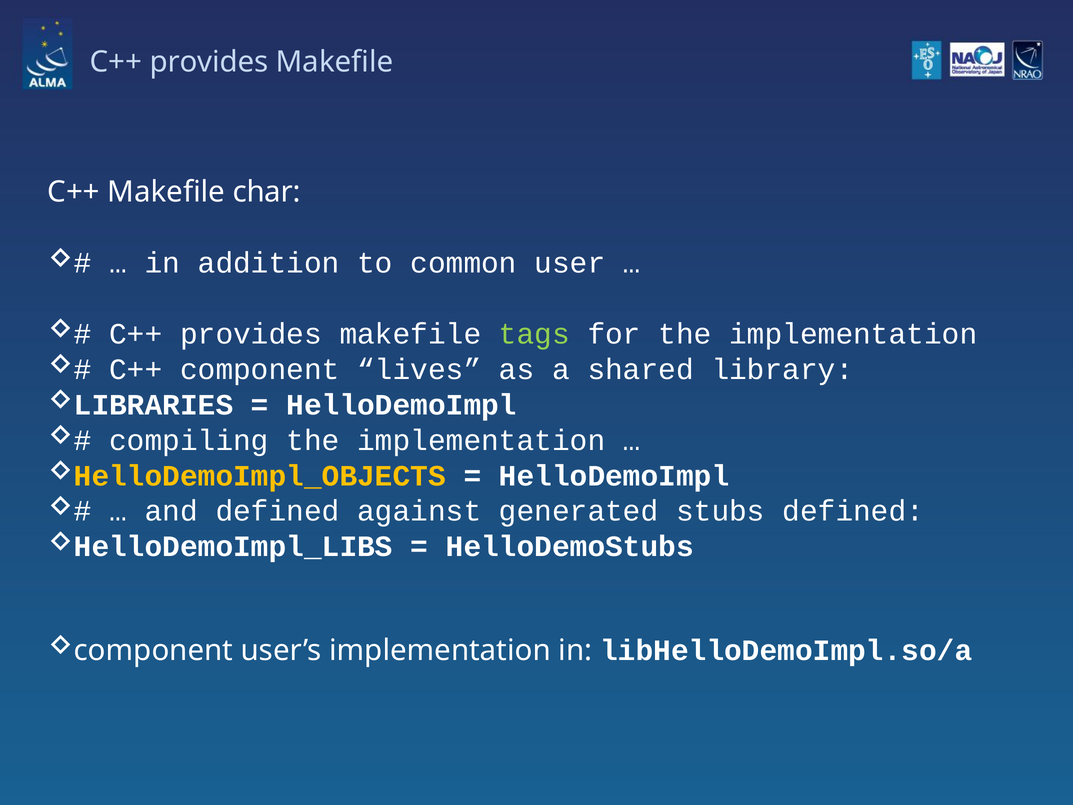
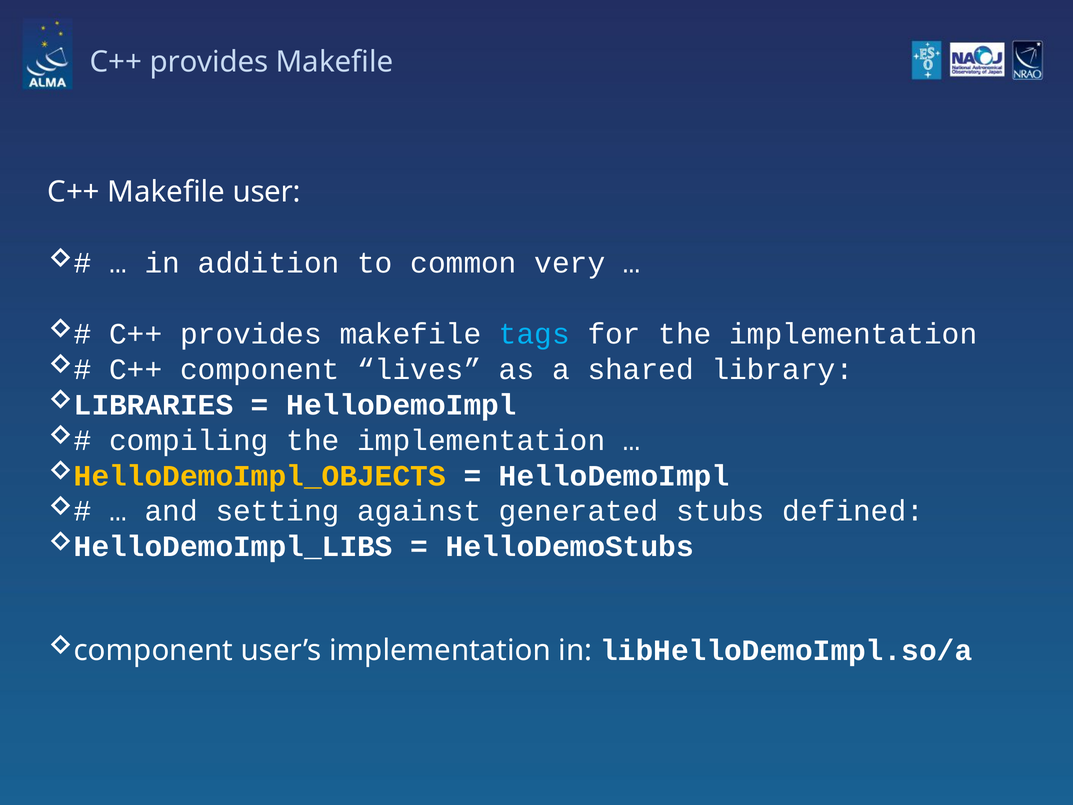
char: char -> user (267, 192)
user: user -> very (570, 263)
tags colour: light green -> light blue (534, 334)
and defined: defined -> setting (278, 511)
